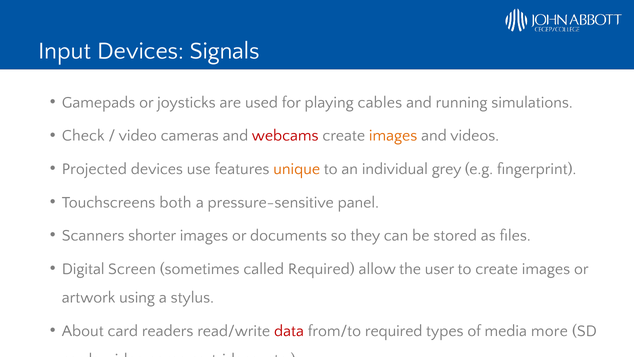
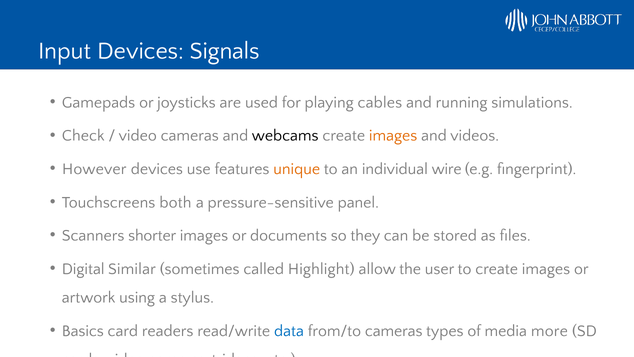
webcams colour: red -> black (285, 136)
Projected: Projected -> However (94, 169)
grey: grey -> wire (447, 169)
Screen: Screen -> Similar (132, 269)
called Required: Required -> Highlight (321, 269)
About: About -> Basics (83, 330)
data colour: red -> blue (289, 330)
from/to required: required -> cameras (394, 330)
